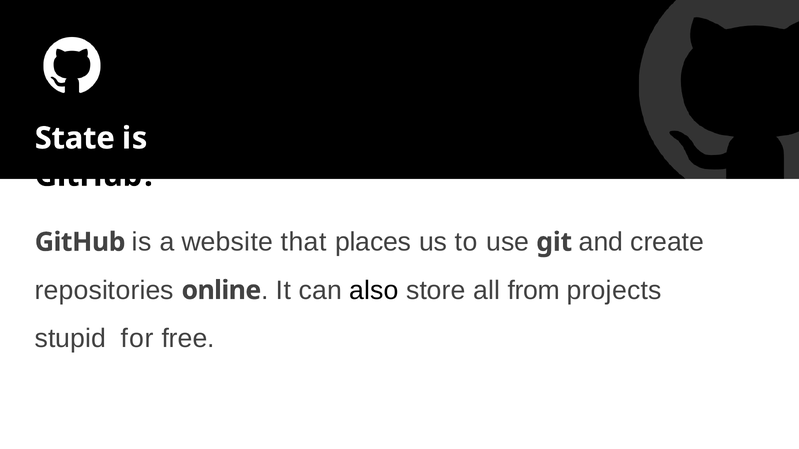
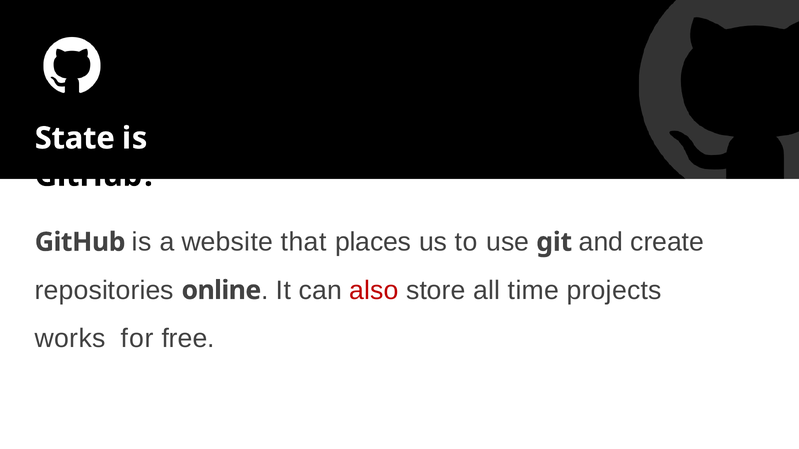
also colour: black -> red (374, 291)
from: from -> time (533, 291)
stupid: stupid -> works (70, 339)
